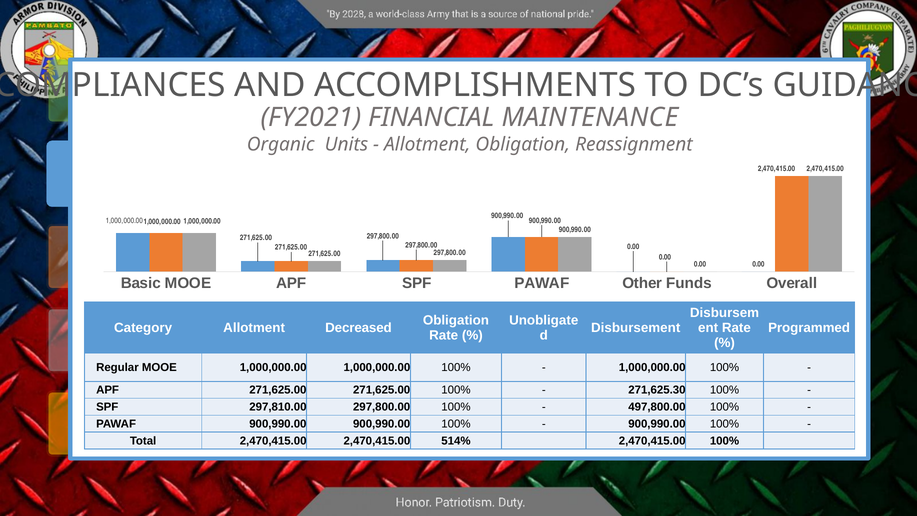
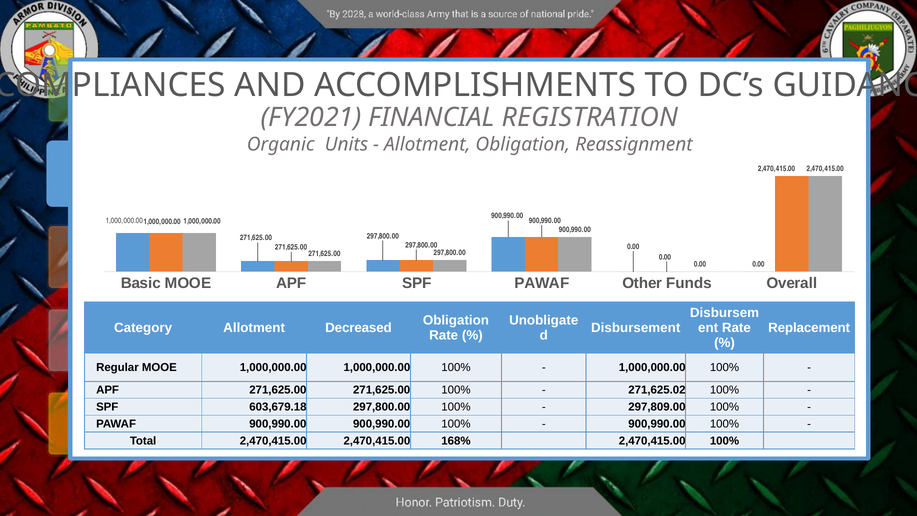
MAINTENANCE: MAINTENANCE -> REGISTRATION (590, 118)
Programmed: Programmed -> Replacement (809, 328)
271,625.30: 271,625.30 -> 271,625.02 (657, 390)
297,810.00: 297,810.00 -> 603,679.18 (278, 407)
497,800.00: 497,800.00 -> 297,809.00 (657, 407)
514%: 514% -> 168% (456, 441)
